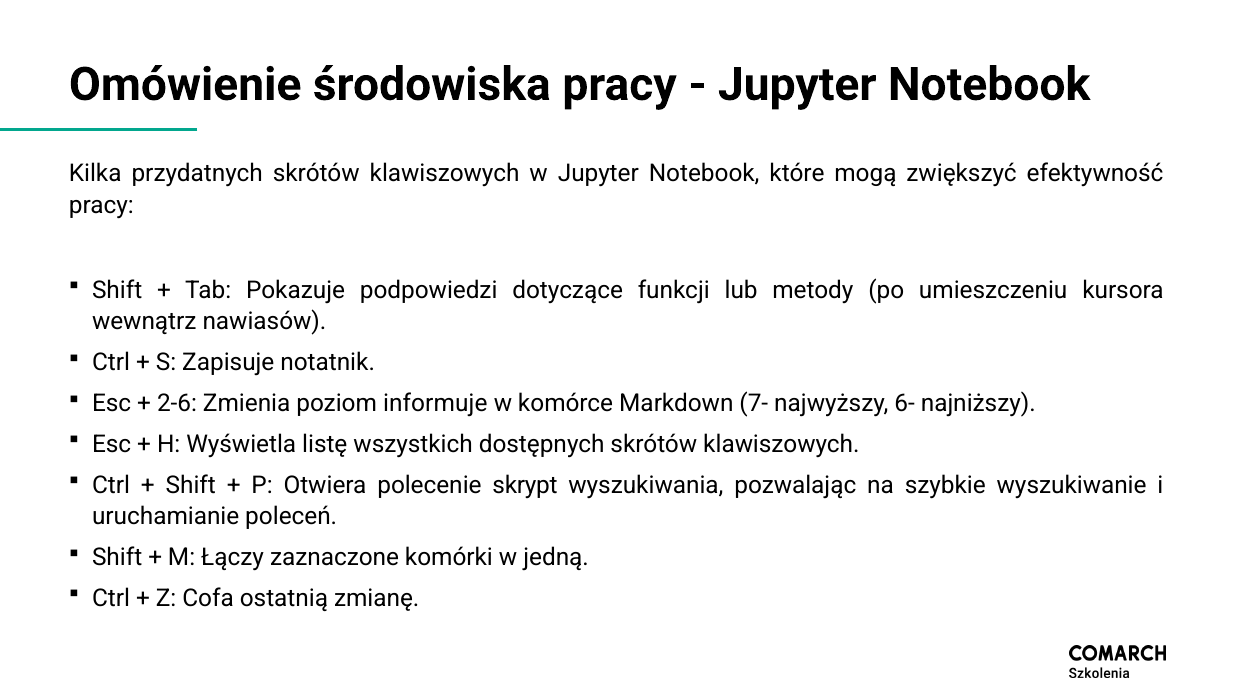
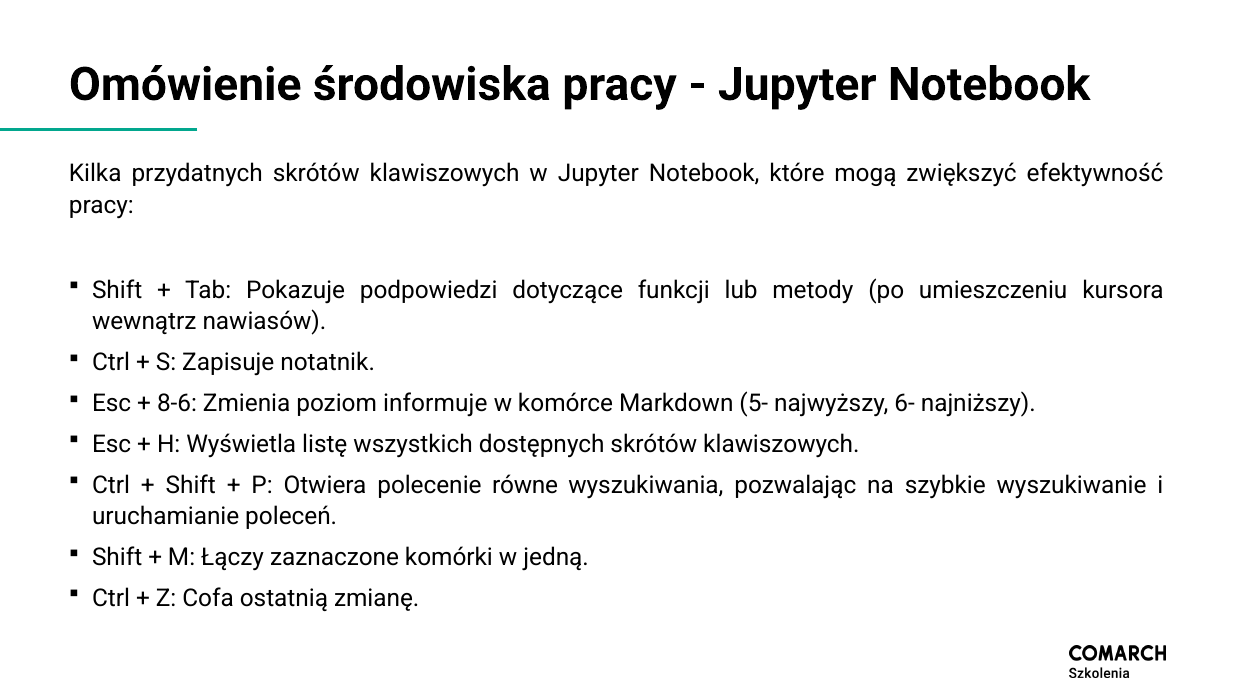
2-6: 2-6 -> 8-6 (177, 404)
7-: 7- -> 5- (754, 404)
skrypt: skrypt -> równe (525, 485)
